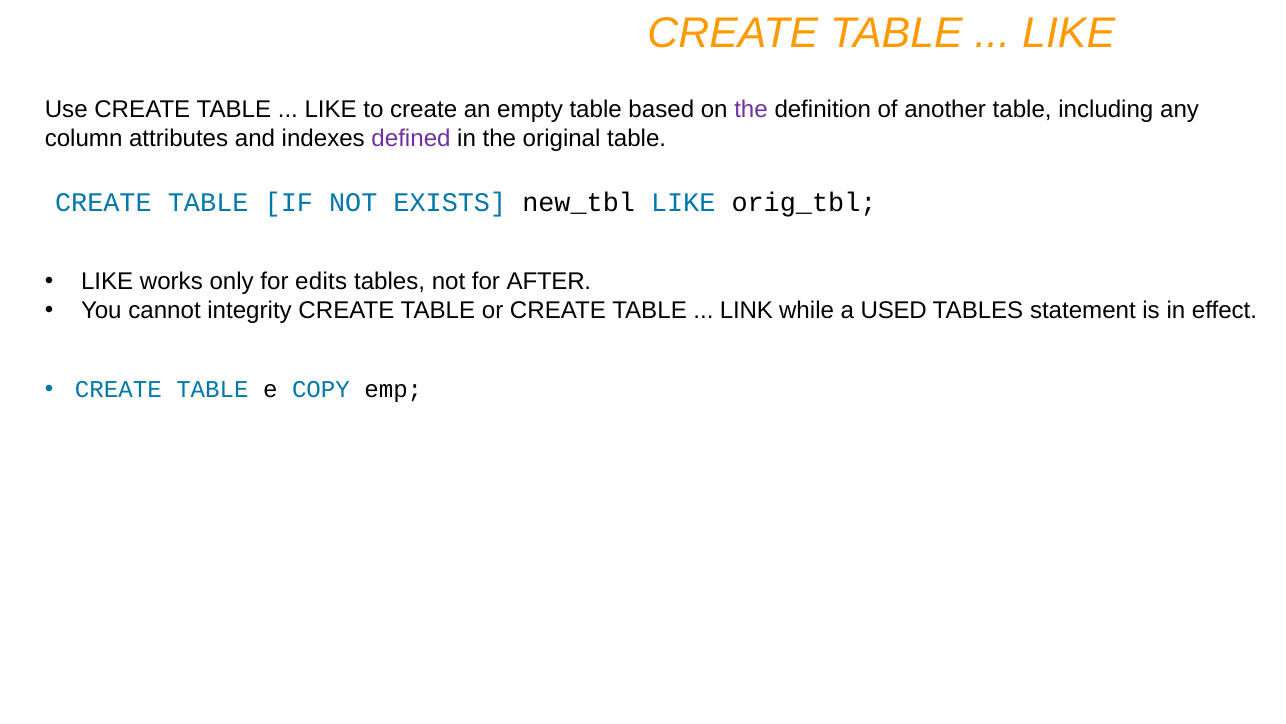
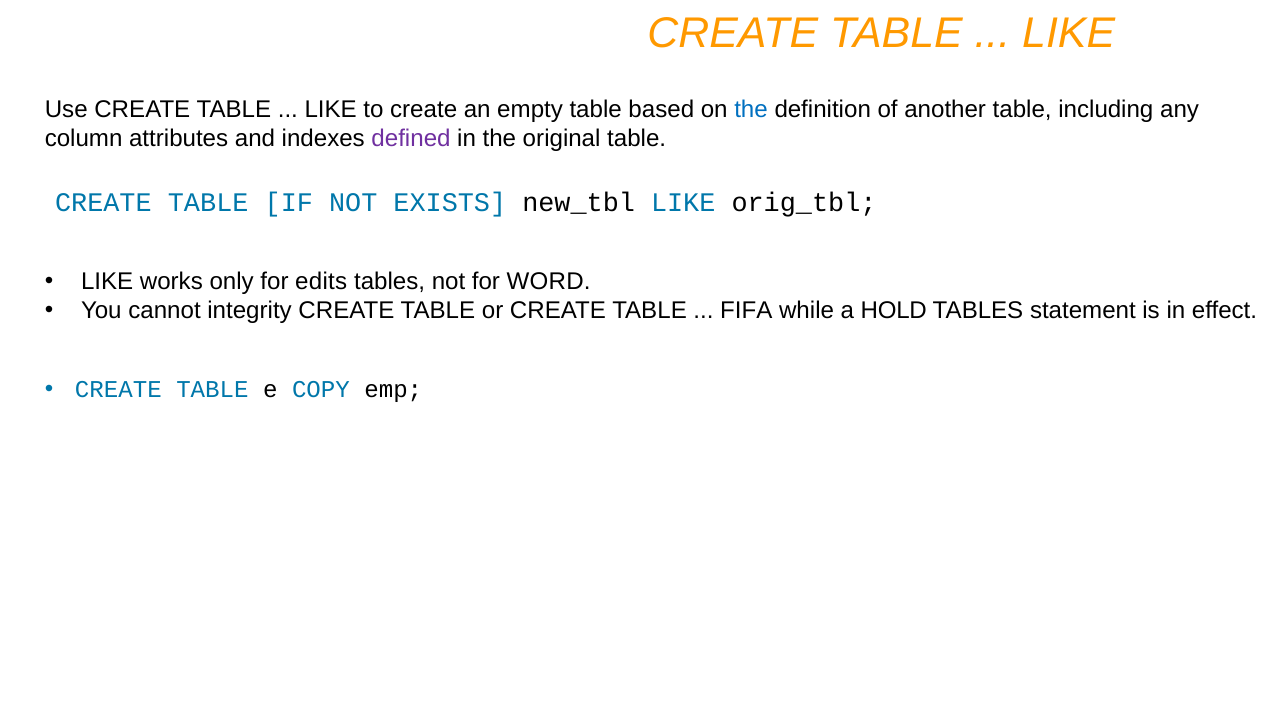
the colour: purple -> blue (751, 109)
AFTER: AFTER -> WORD (549, 282)
LINK: LINK -> FIFA (746, 311)
USED: USED -> HOLD (894, 311)
